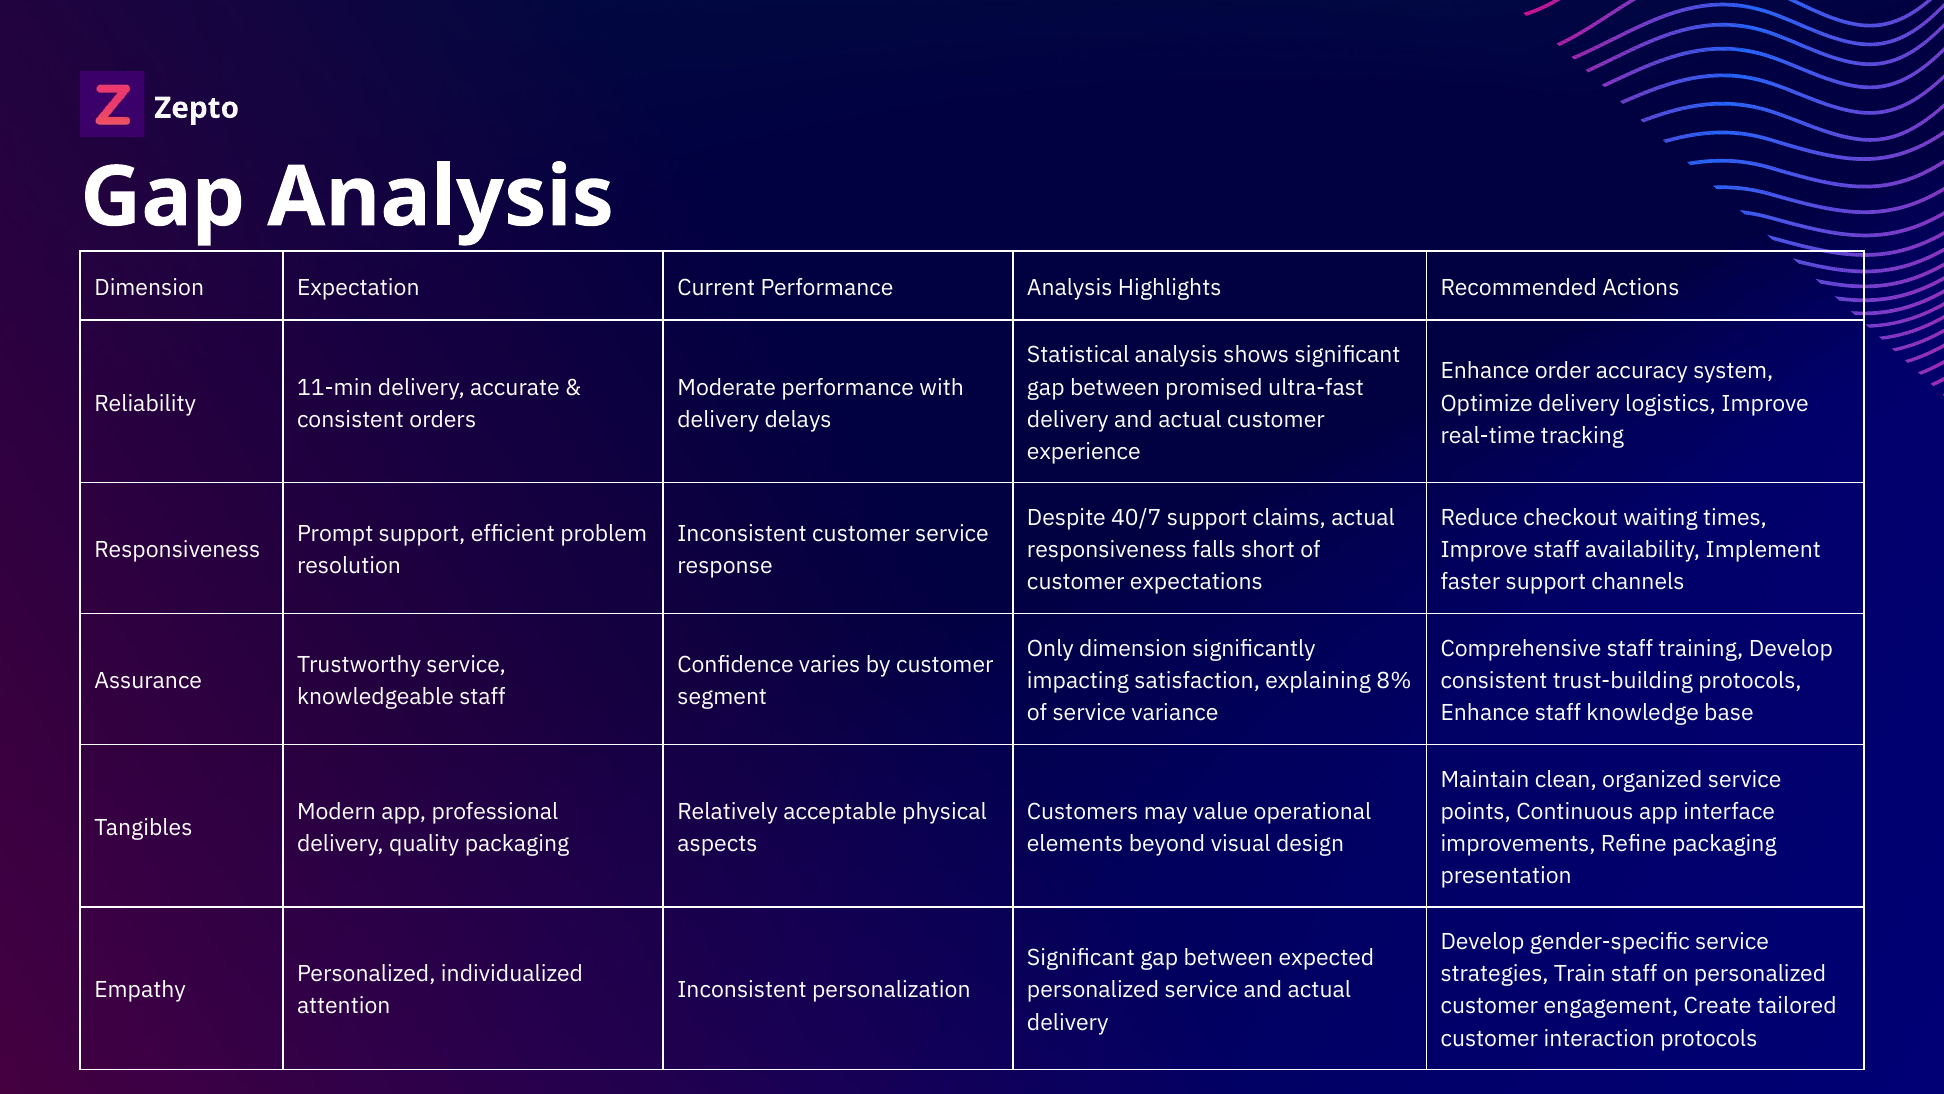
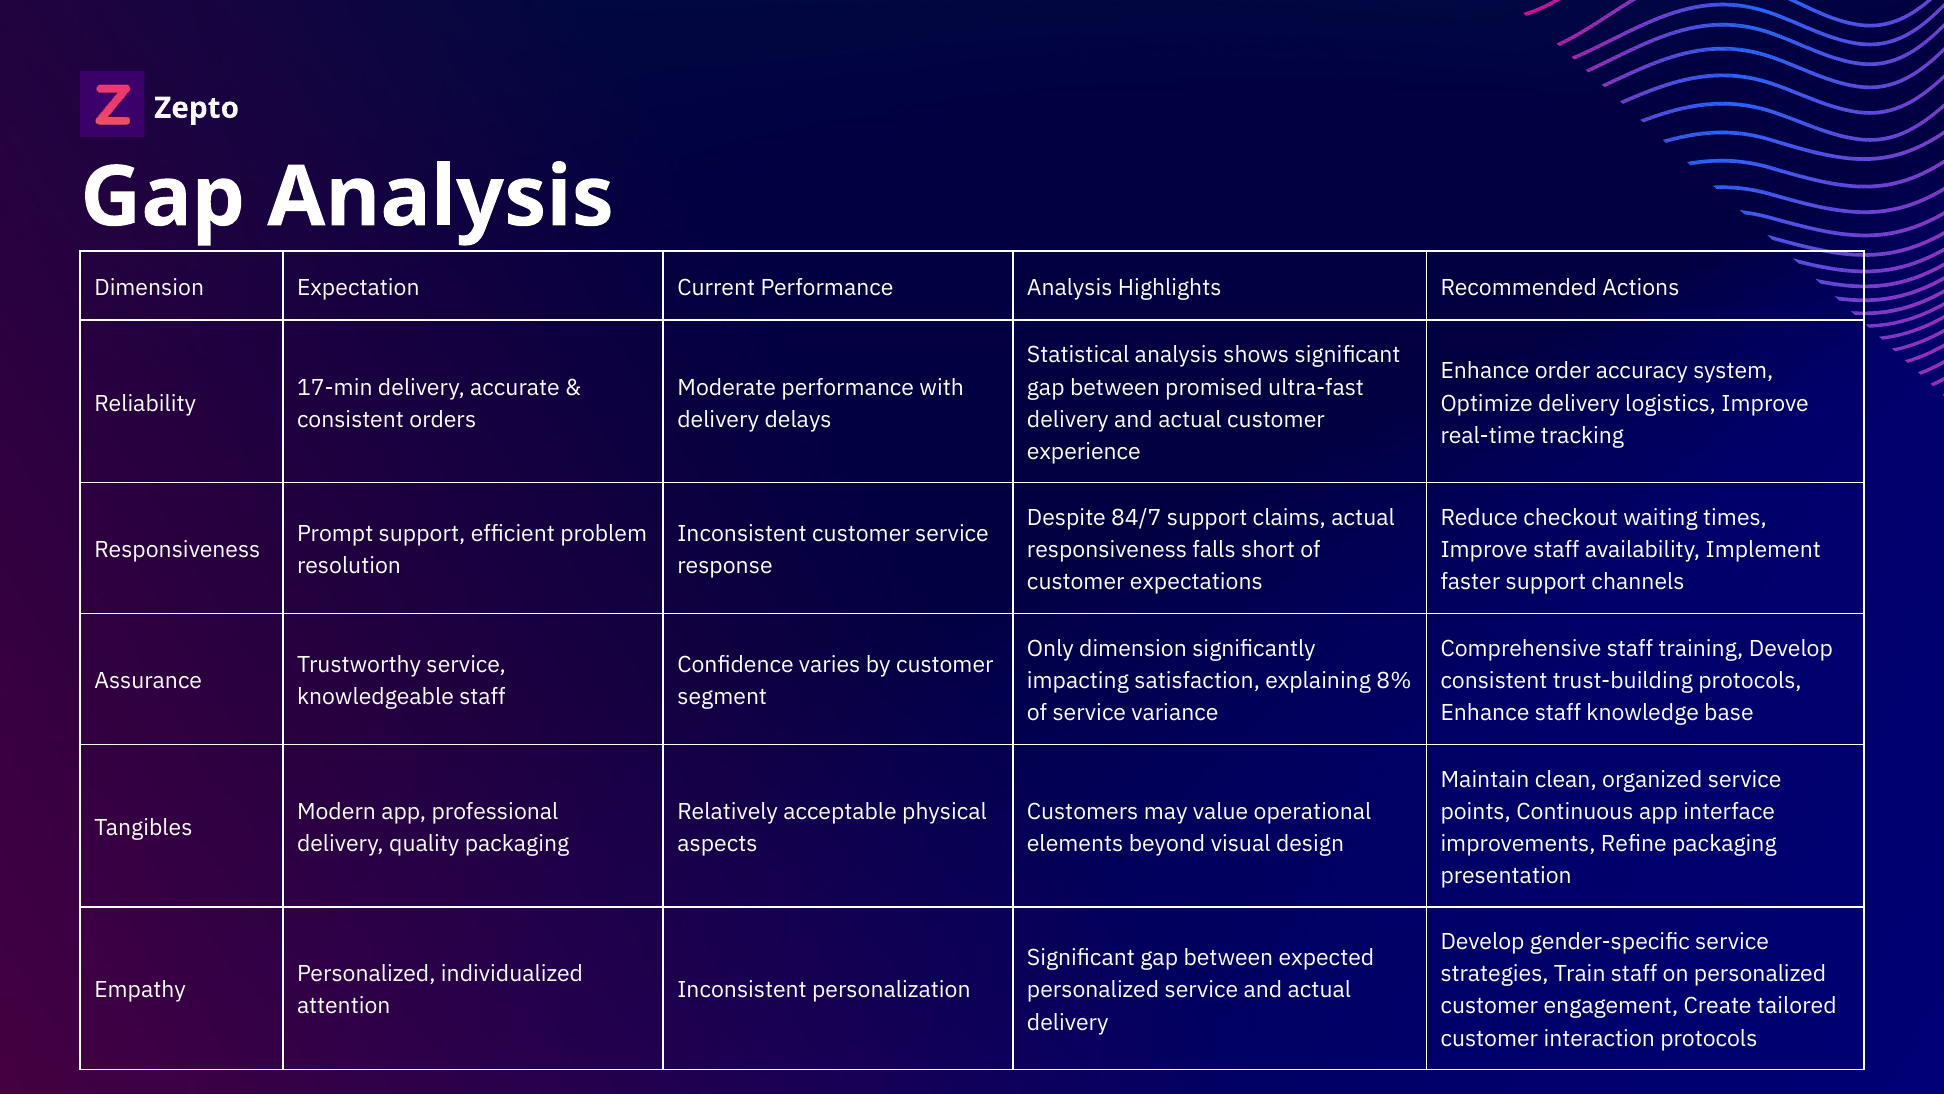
11-min: 11-min -> 17-min (335, 387)
40/7: 40/7 -> 84/7 (1136, 518)
